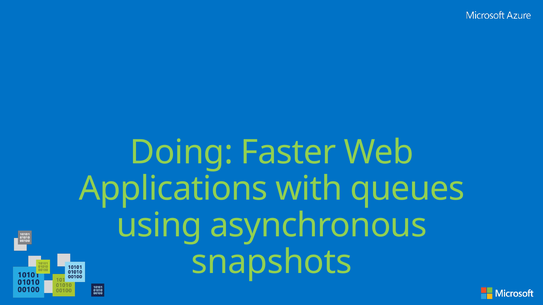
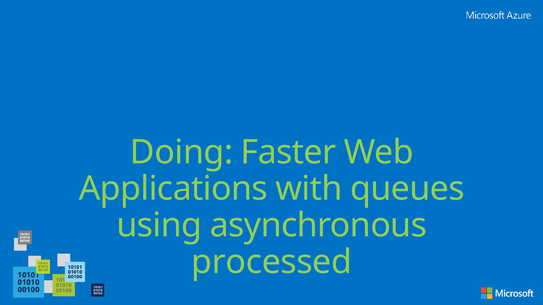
snapshots: snapshots -> processed (272, 262)
